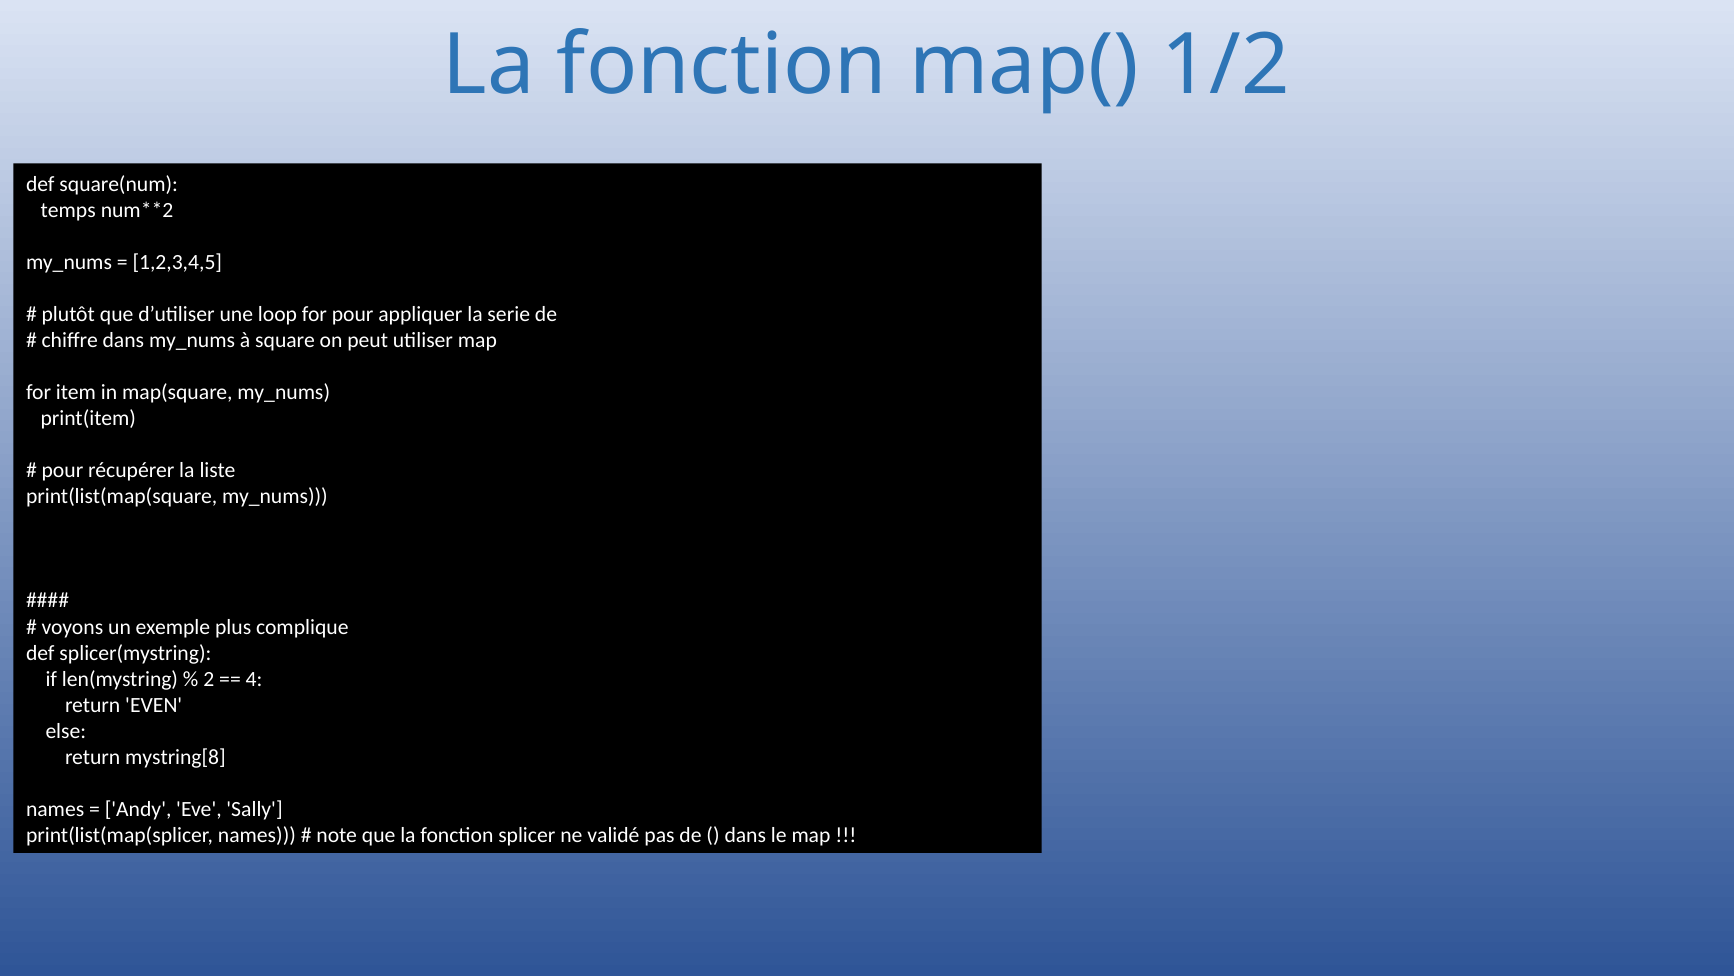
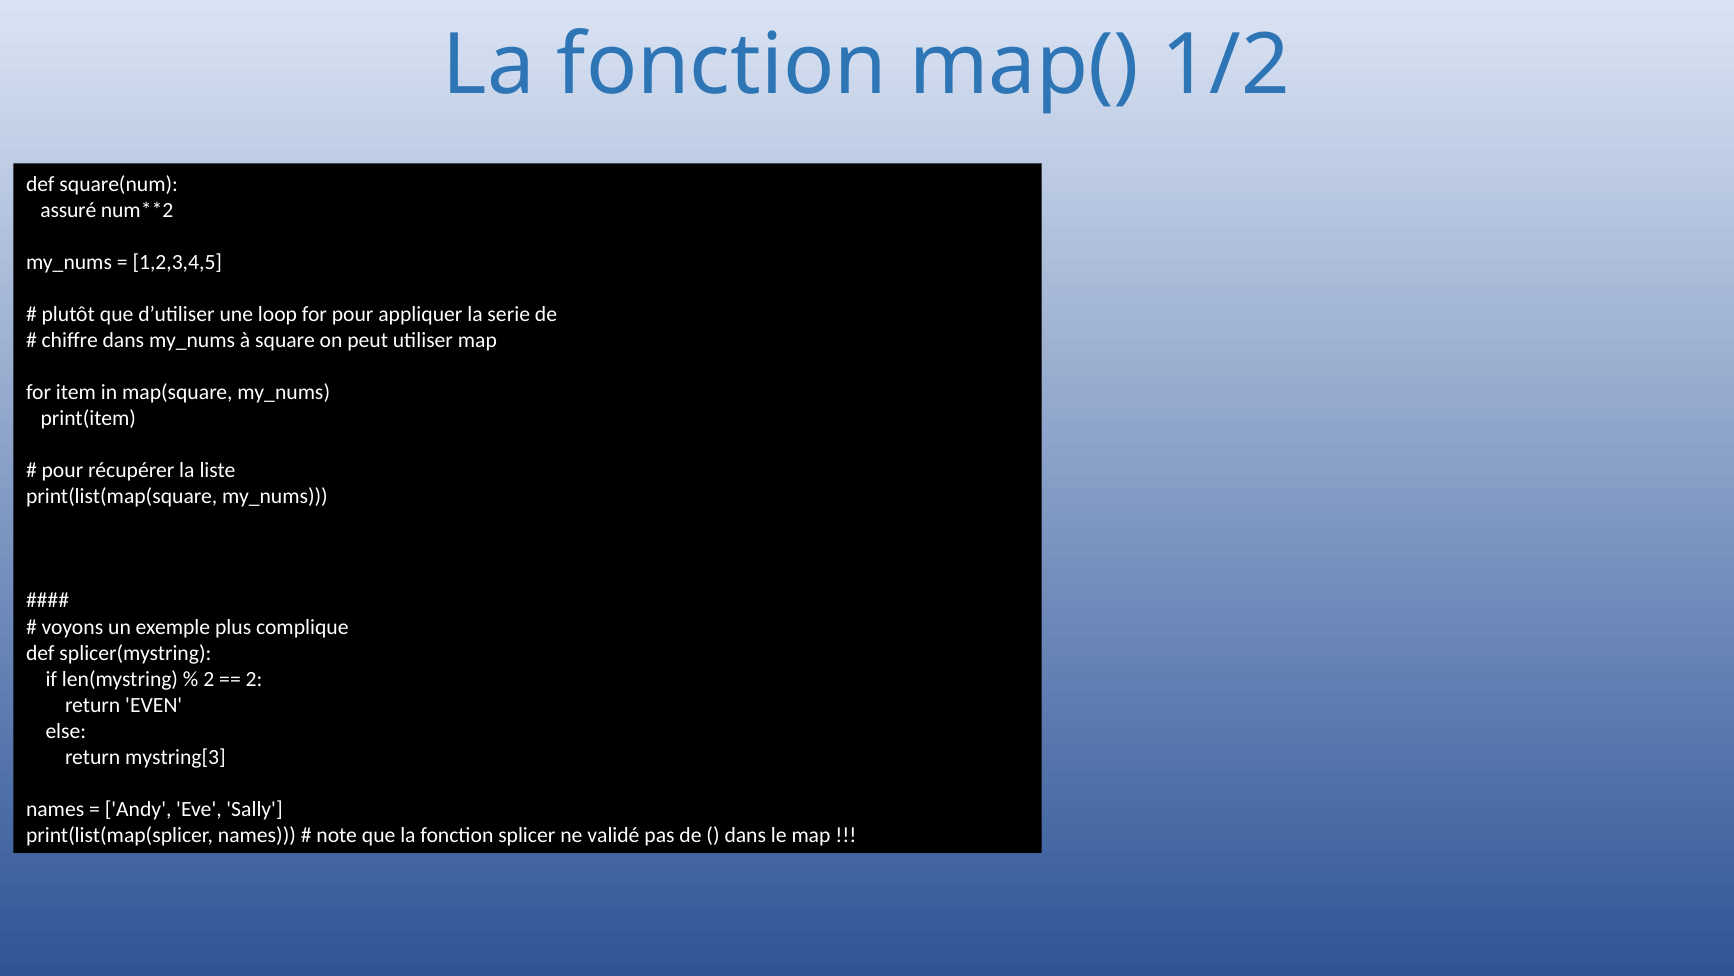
temps: temps -> assuré (68, 210)
4: 4 -> 2 (254, 678)
mystring[8: mystring[8 -> mystring[3 (175, 757)
